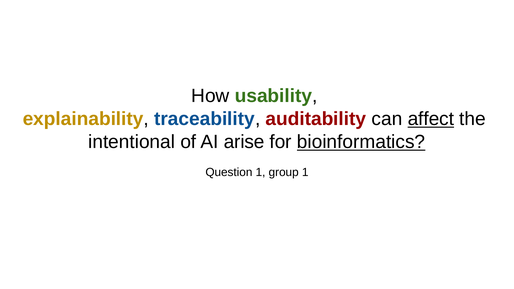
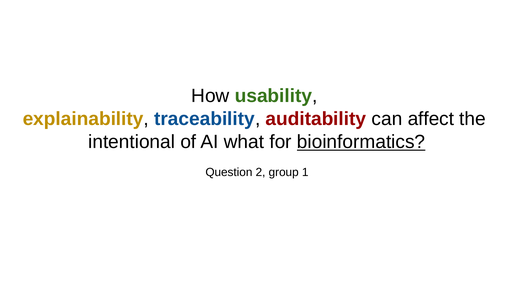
affect underline: present -> none (431, 119)
arise: arise -> what (244, 142)
Question 1: 1 -> 2 (261, 172)
